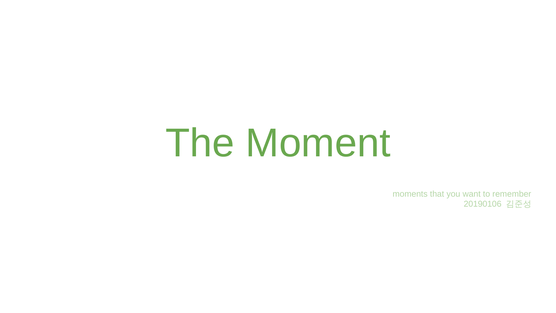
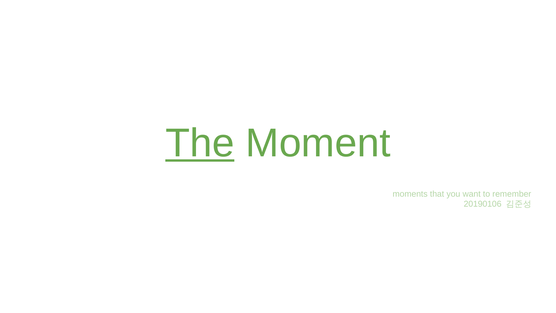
The underline: none -> present (200, 143)
